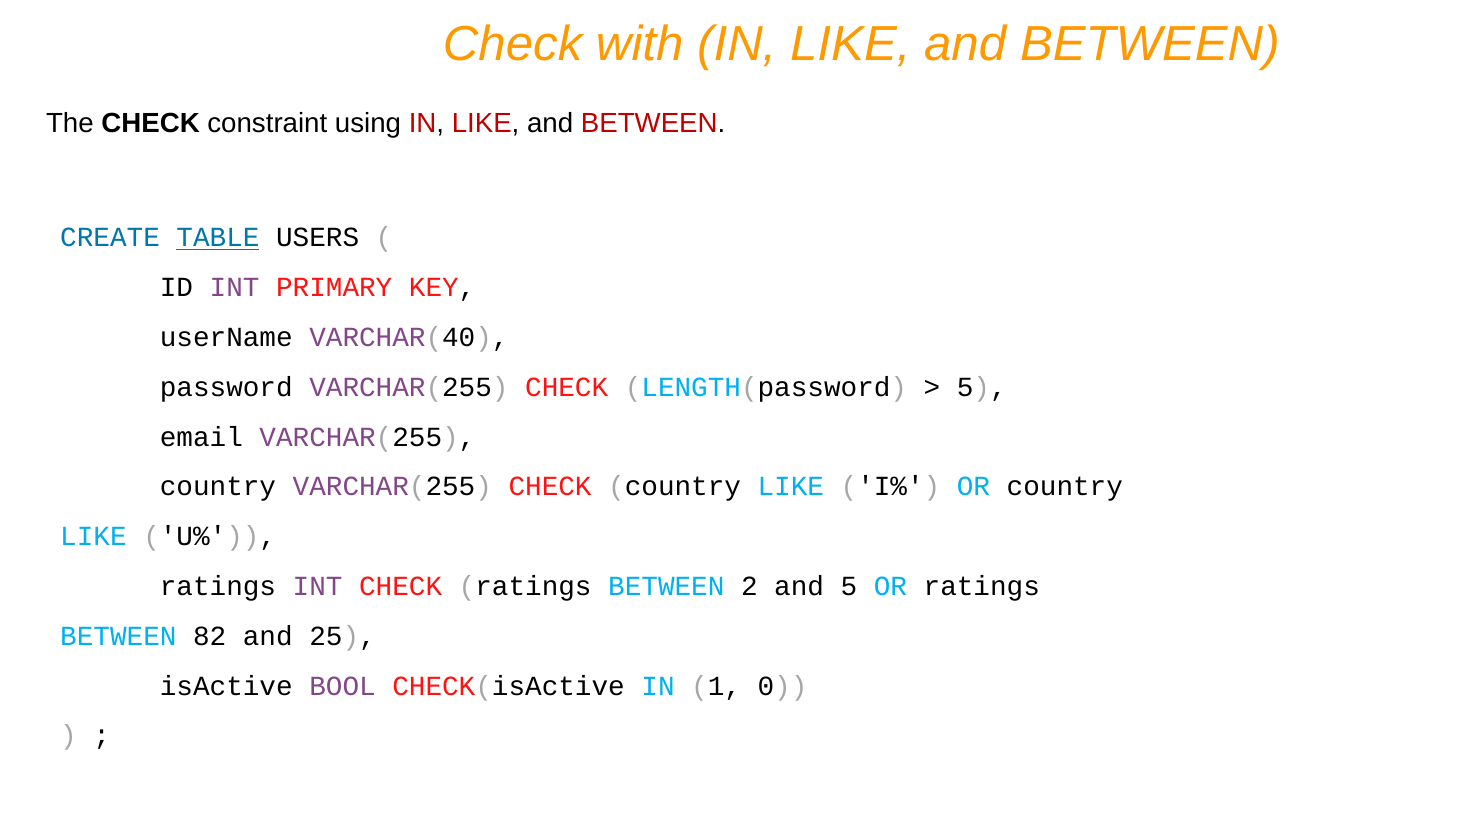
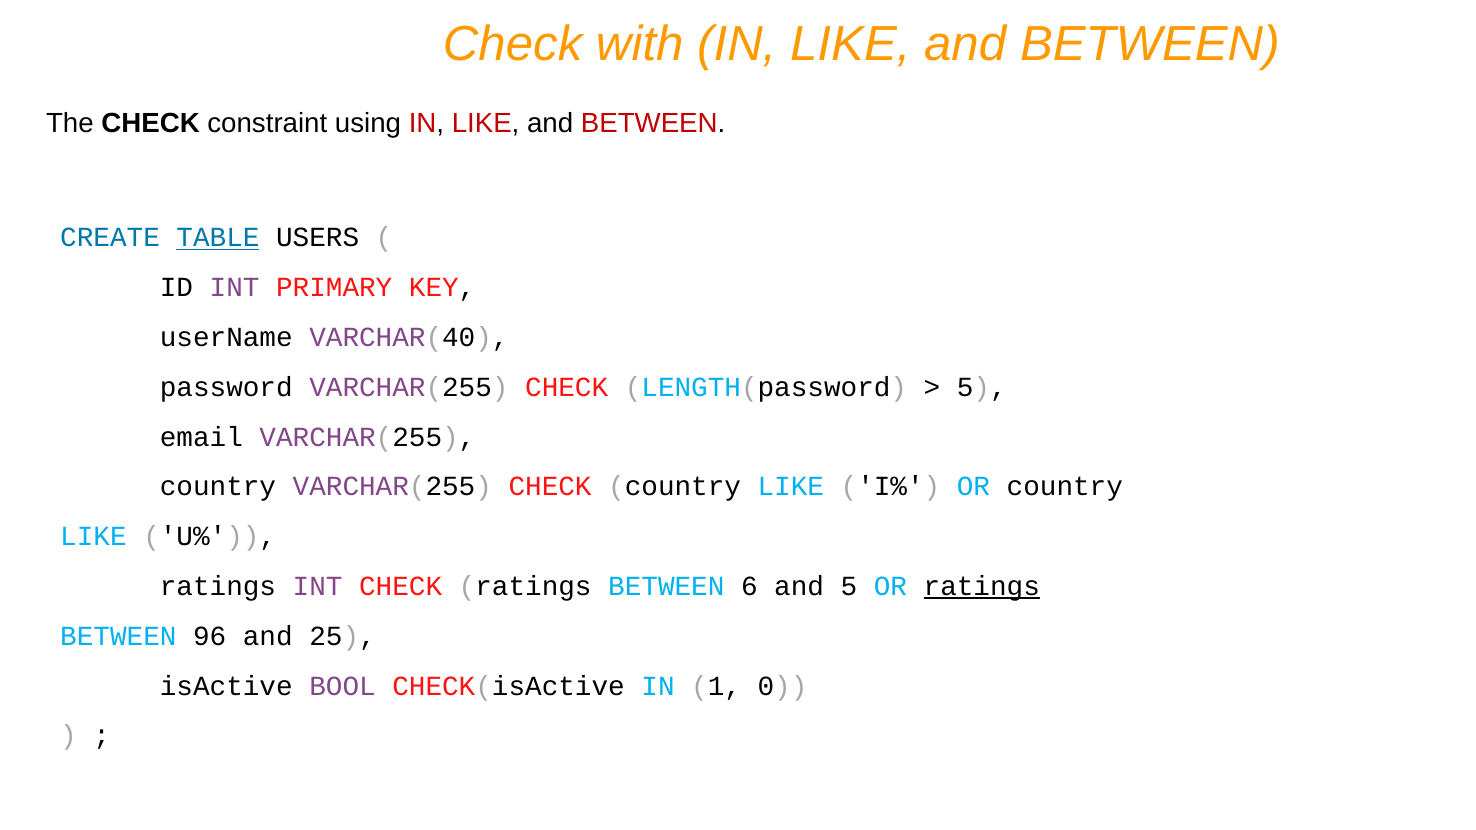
2: 2 -> 6 (749, 586)
ratings underline: none -> present (982, 586)
82: 82 -> 96 (210, 636)
